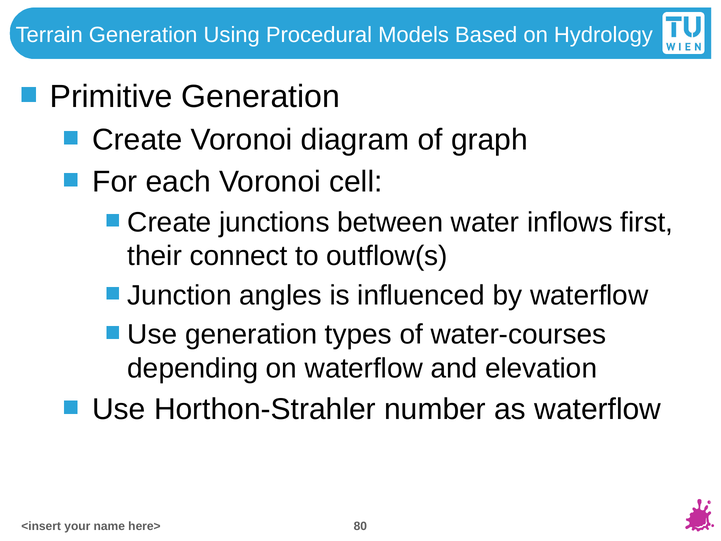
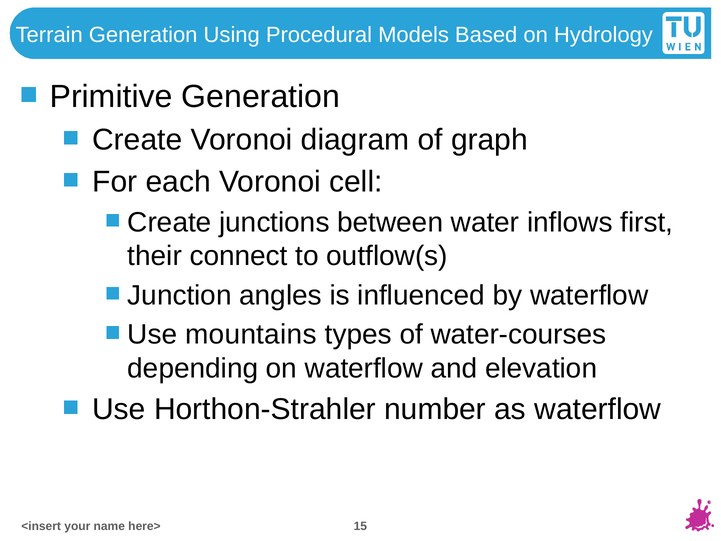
Use generation: generation -> mountains (251, 334)
80: 80 -> 15 (360, 526)
